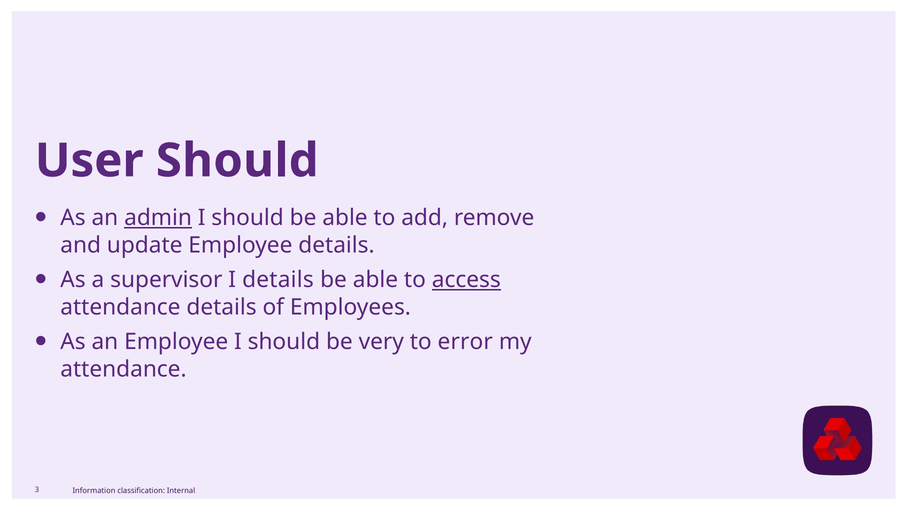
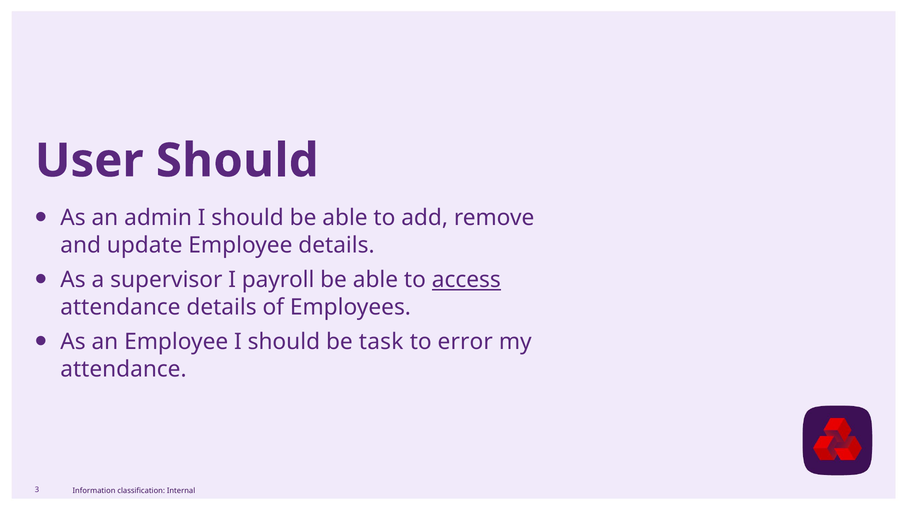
admin underline: present -> none (158, 218)
I details: details -> payroll (278, 280)
very: very -> task (381, 342)
